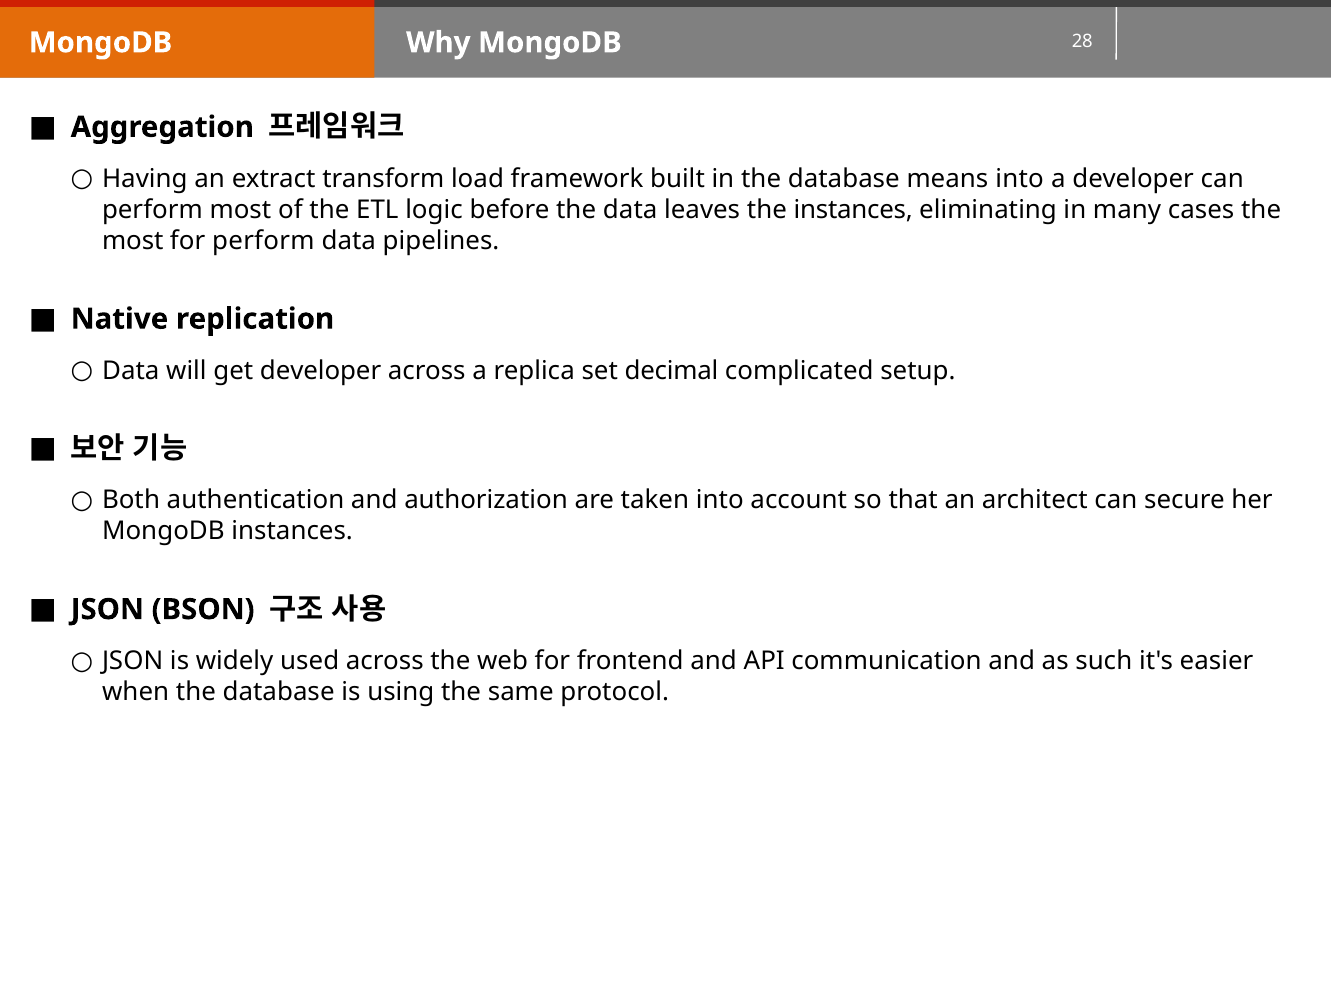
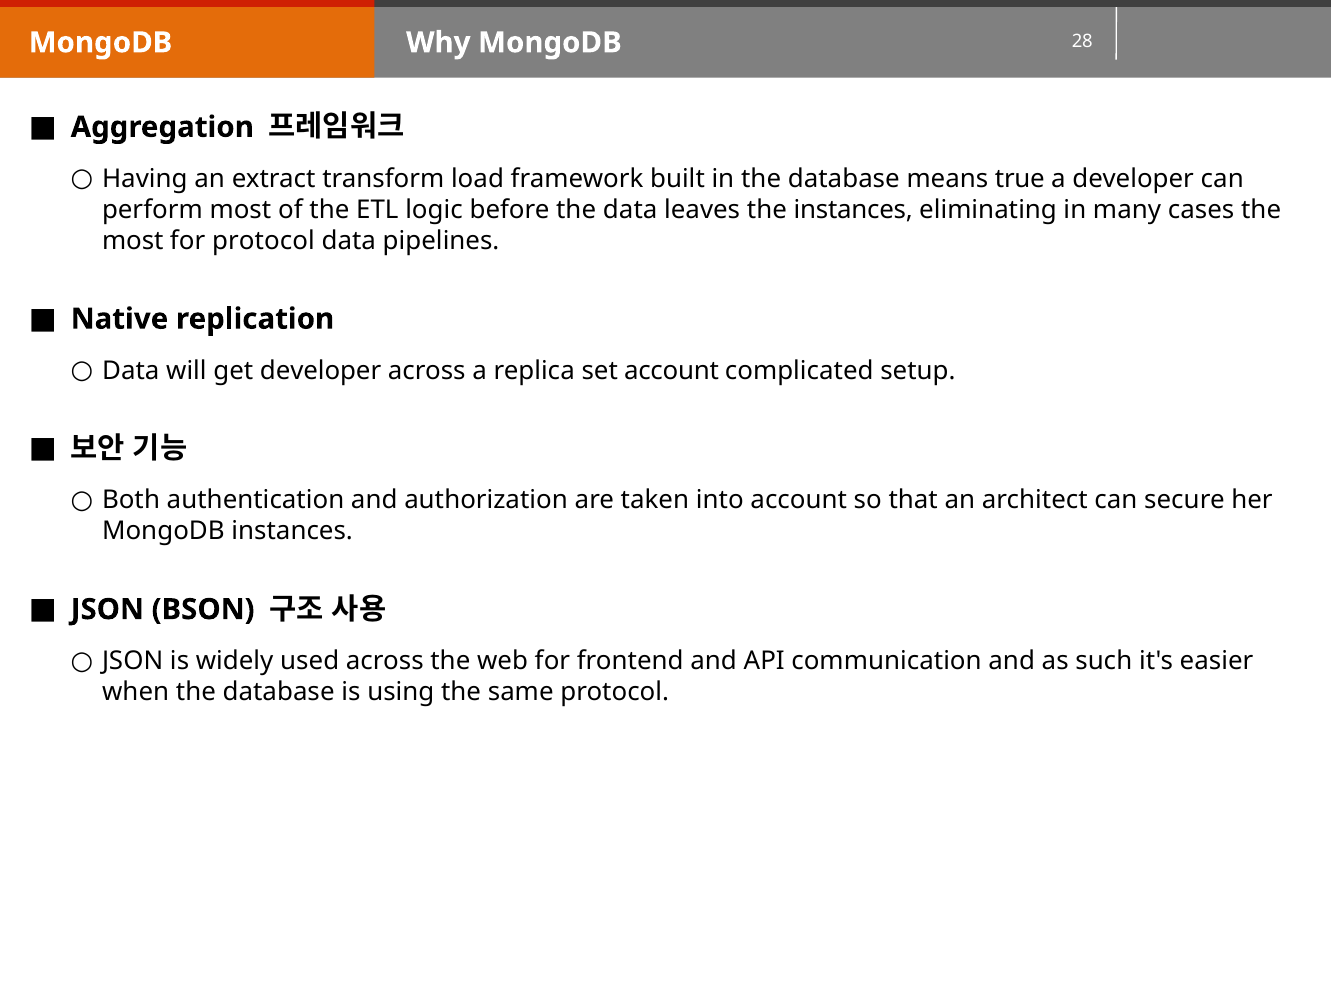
means into: into -> true (1020, 179)
for perform: perform -> protocol (263, 241)
set decimal: decimal -> account (671, 371)
